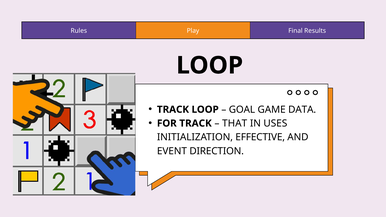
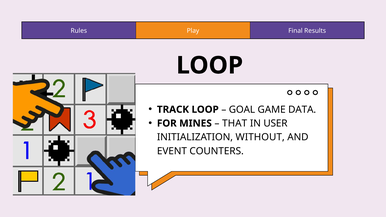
FOR TRACK: TRACK -> MINES (196, 123)
USES: USES -> USER (275, 123)
EFFECTIVE: EFFECTIVE -> WITHOUT (260, 137)
DIRECTION: DIRECTION -> COUNTERS (217, 151)
